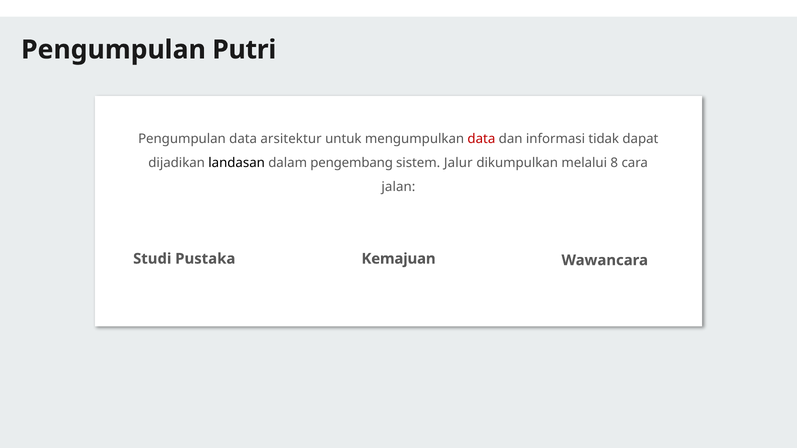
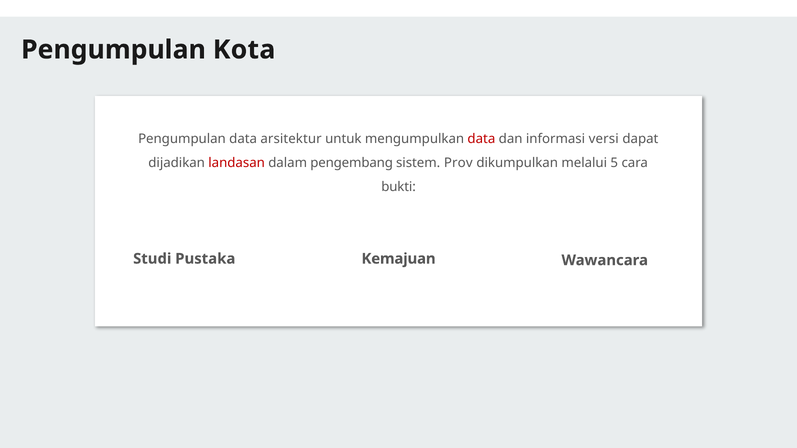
Putri: Putri -> Kota (244, 50)
tidak: tidak -> versi (604, 139)
landasan colour: black -> red (237, 163)
Jalur: Jalur -> Prov (458, 163)
8: 8 -> 5 (614, 163)
jalan: jalan -> bukti (399, 187)
